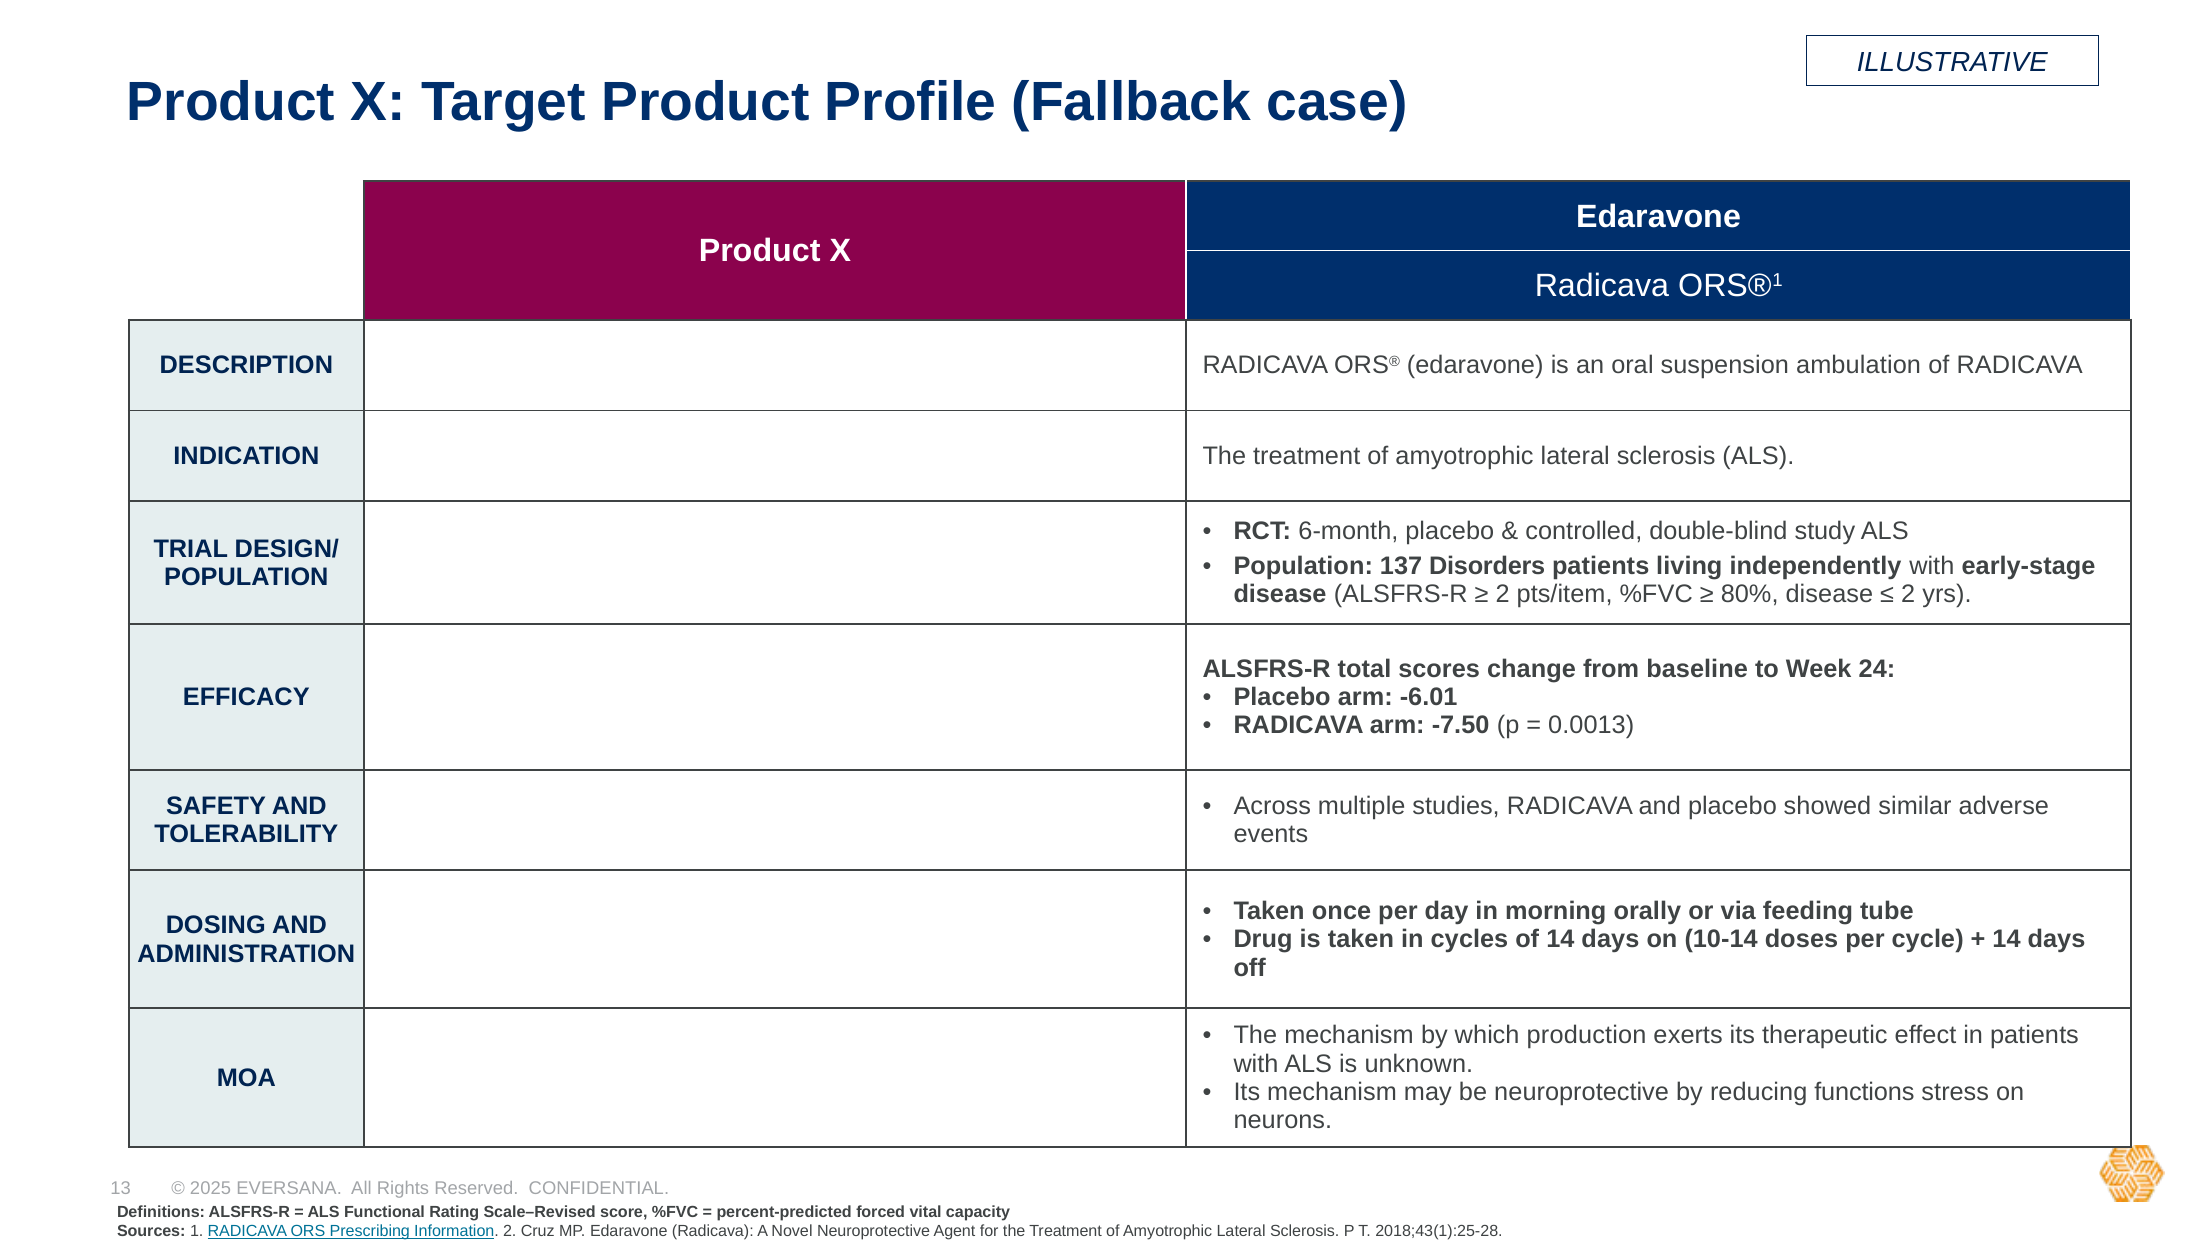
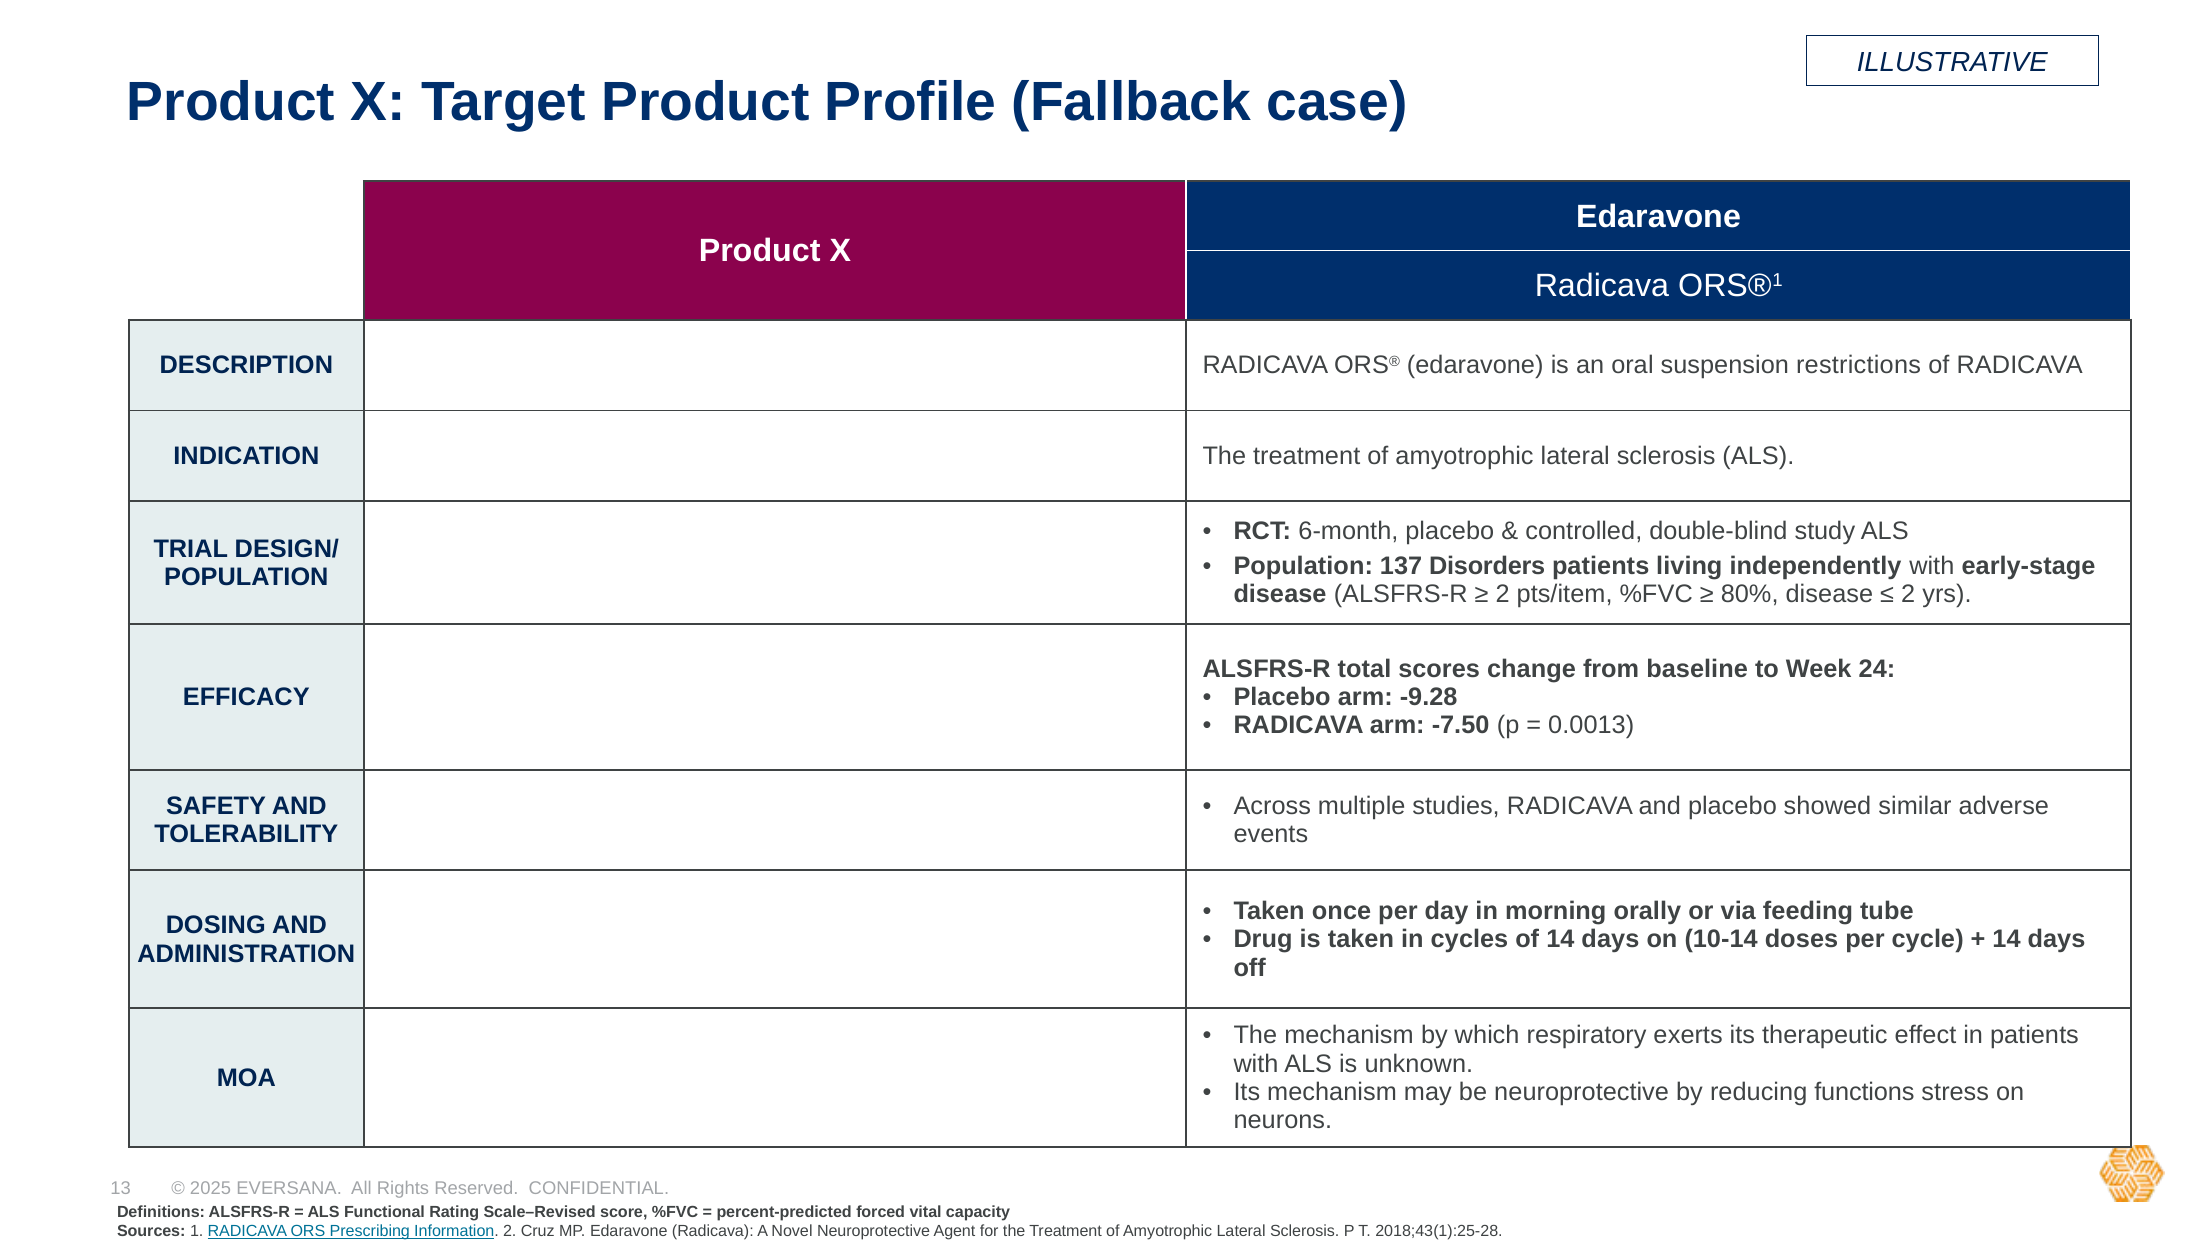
ambulation: ambulation -> restrictions (1859, 365)
-6.01: -6.01 -> -9.28 (1429, 697)
production: production -> respiratory (1587, 1035)
